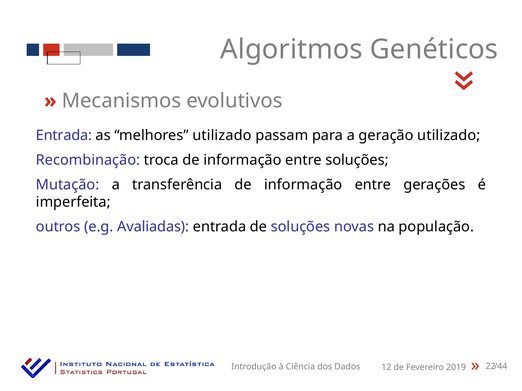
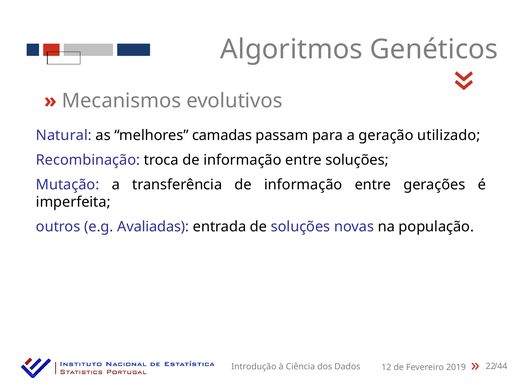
Entrada: Entrada -> Natural (64, 136)
melhores utilizado: utilizado -> camadas (222, 136)
